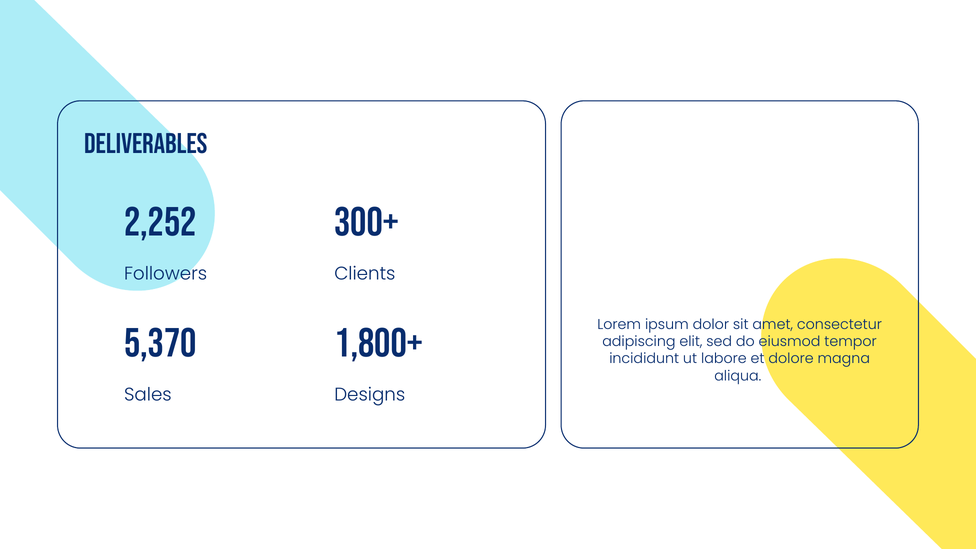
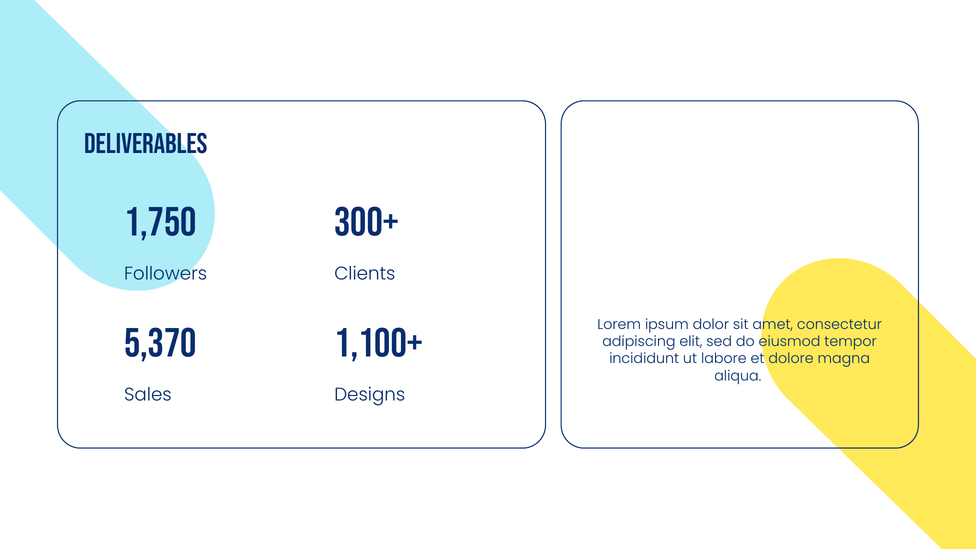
2,252: 2,252 -> 1,750 (160, 222)
1,800+: 1,800+ -> 1,100+ (379, 343)
